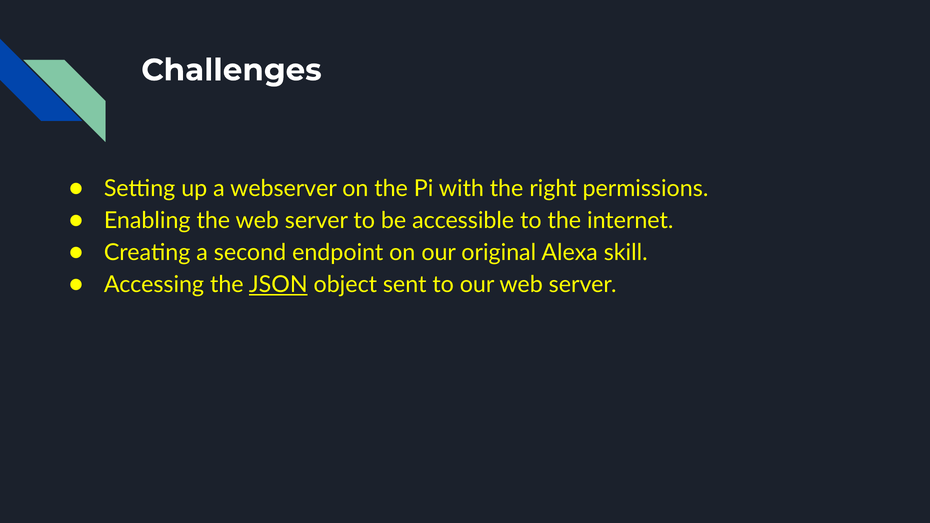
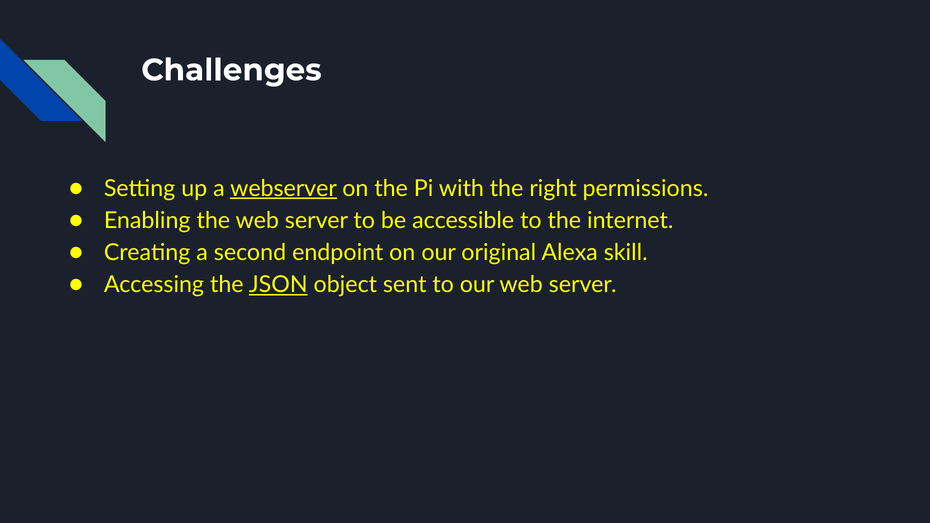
webserver underline: none -> present (284, 188)
